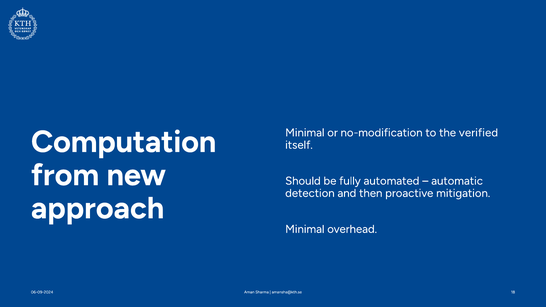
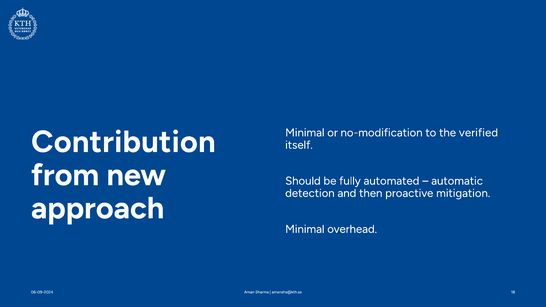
Computation: Computation -> Contribution (123, 142)
